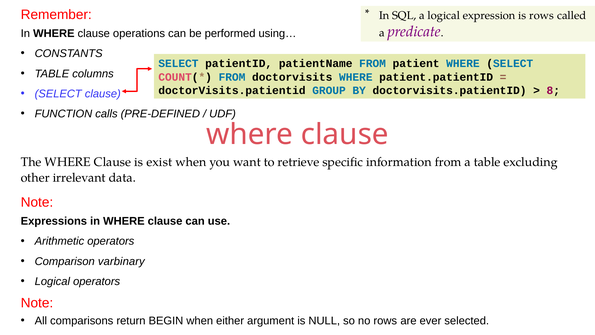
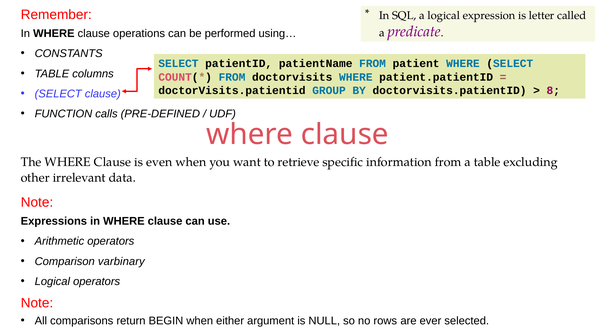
is rows: rows -> letter (542, 16)
exist: exist -> even (159, 162)
